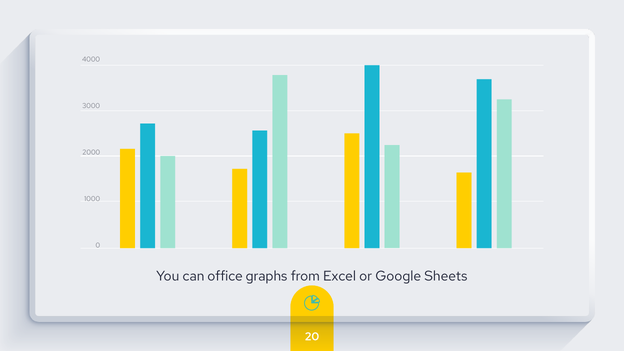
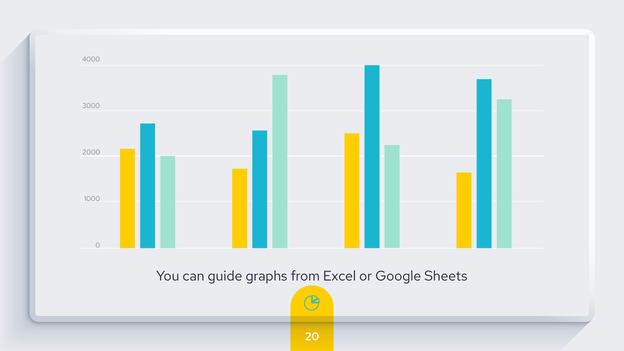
office: office -> guide (225, 276)
